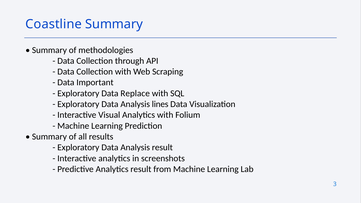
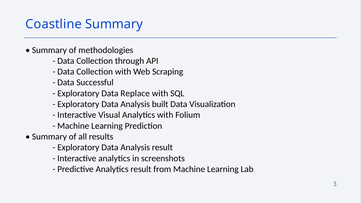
Important: Important -> Successful (95, 83)
lines: lines -> built (160, 104)
